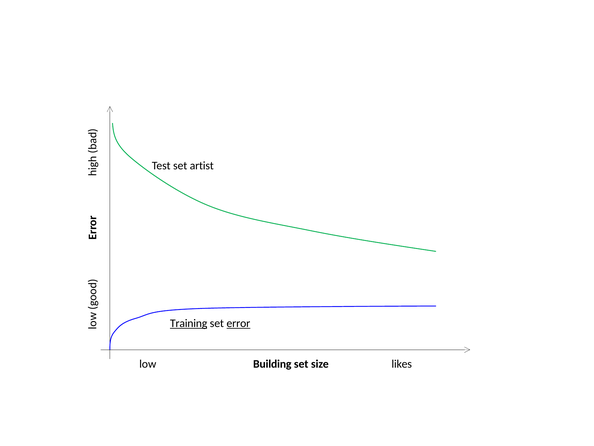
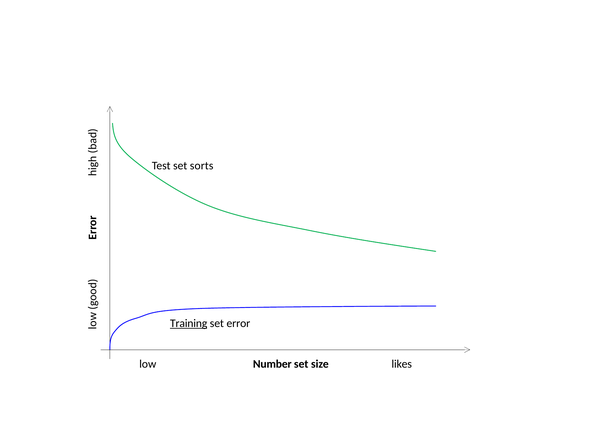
artist: artist -> sorts (202, 165)
error underline: present -> none (238, 323)
Building: Building -> Number (272, 364)
